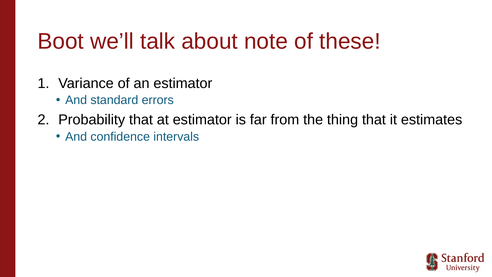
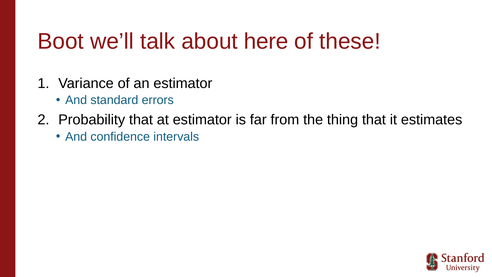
note: note -> here (266, 41)
